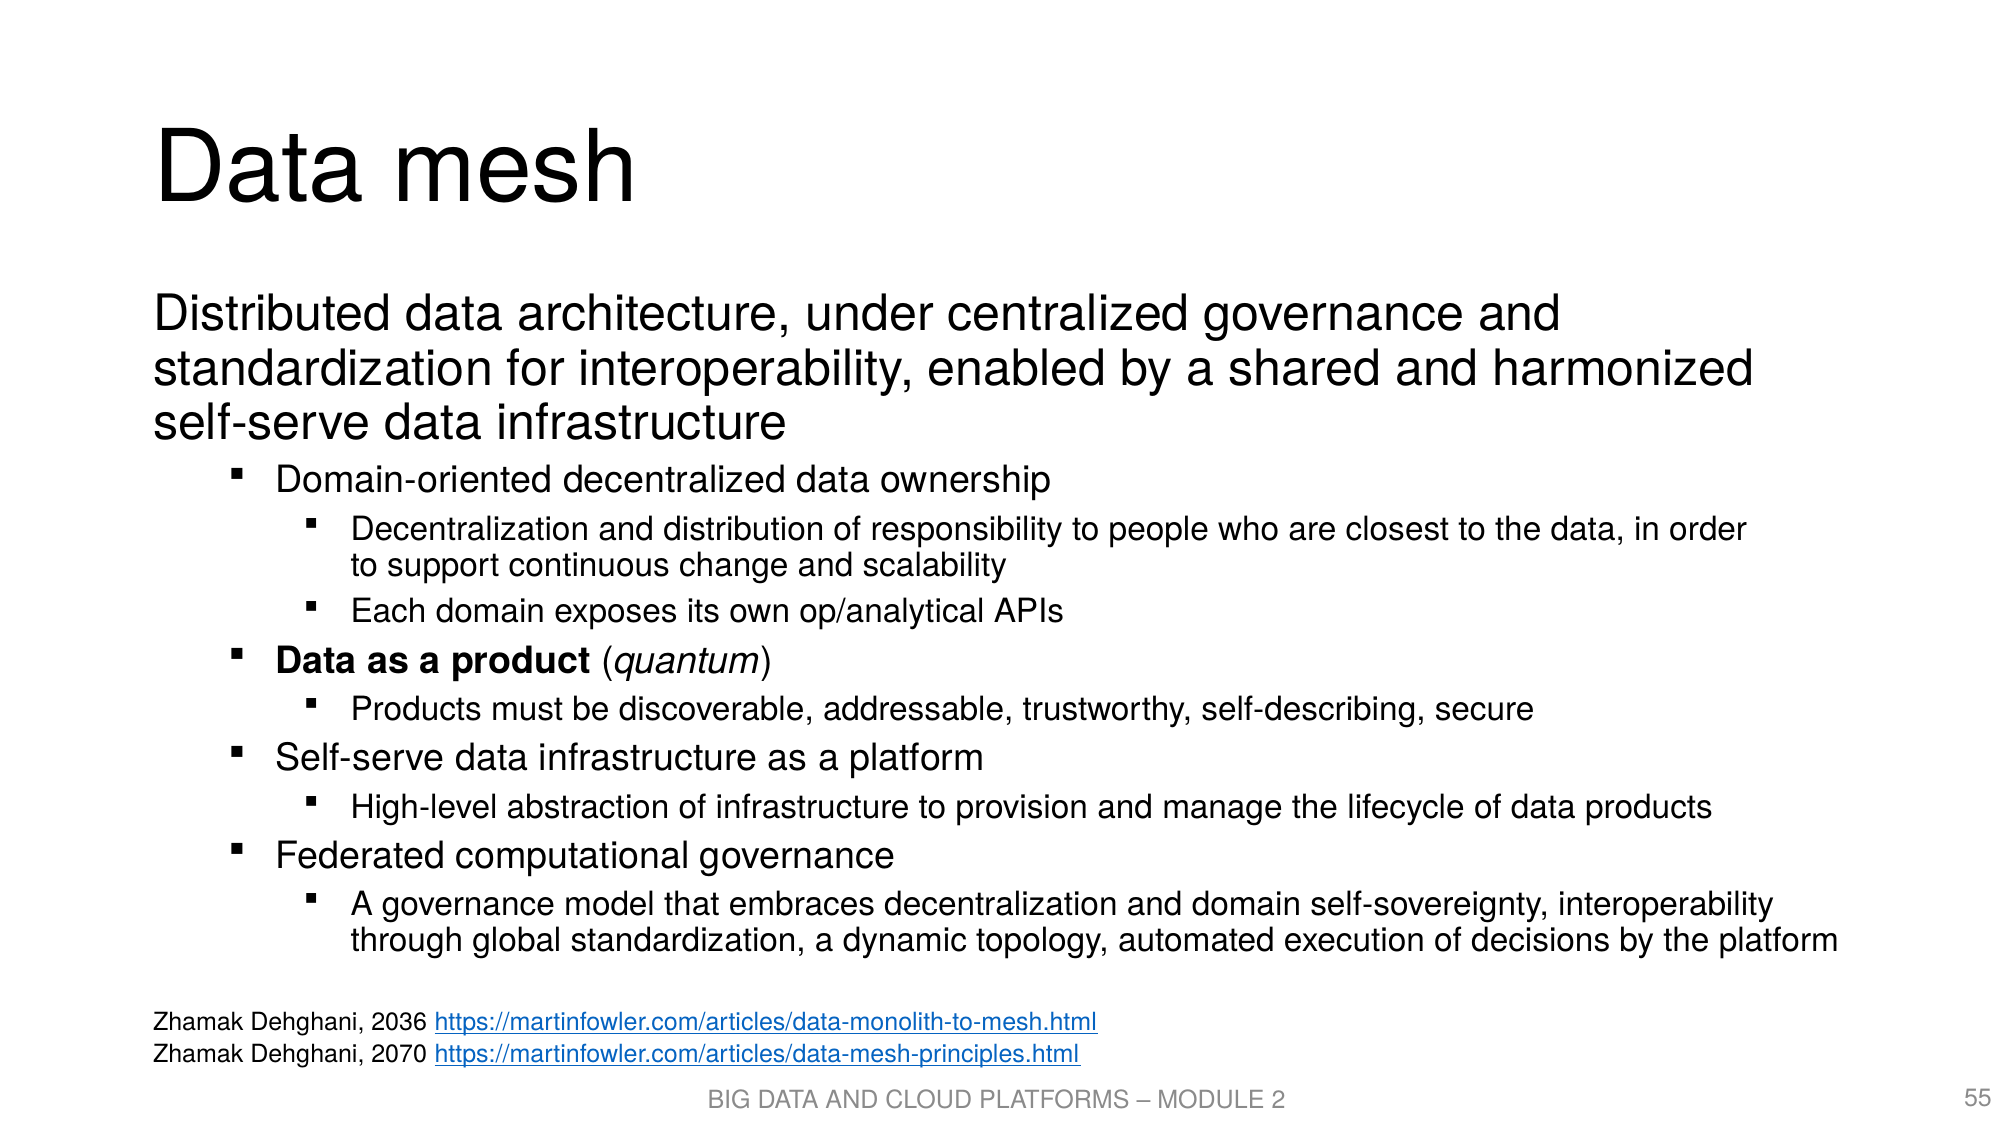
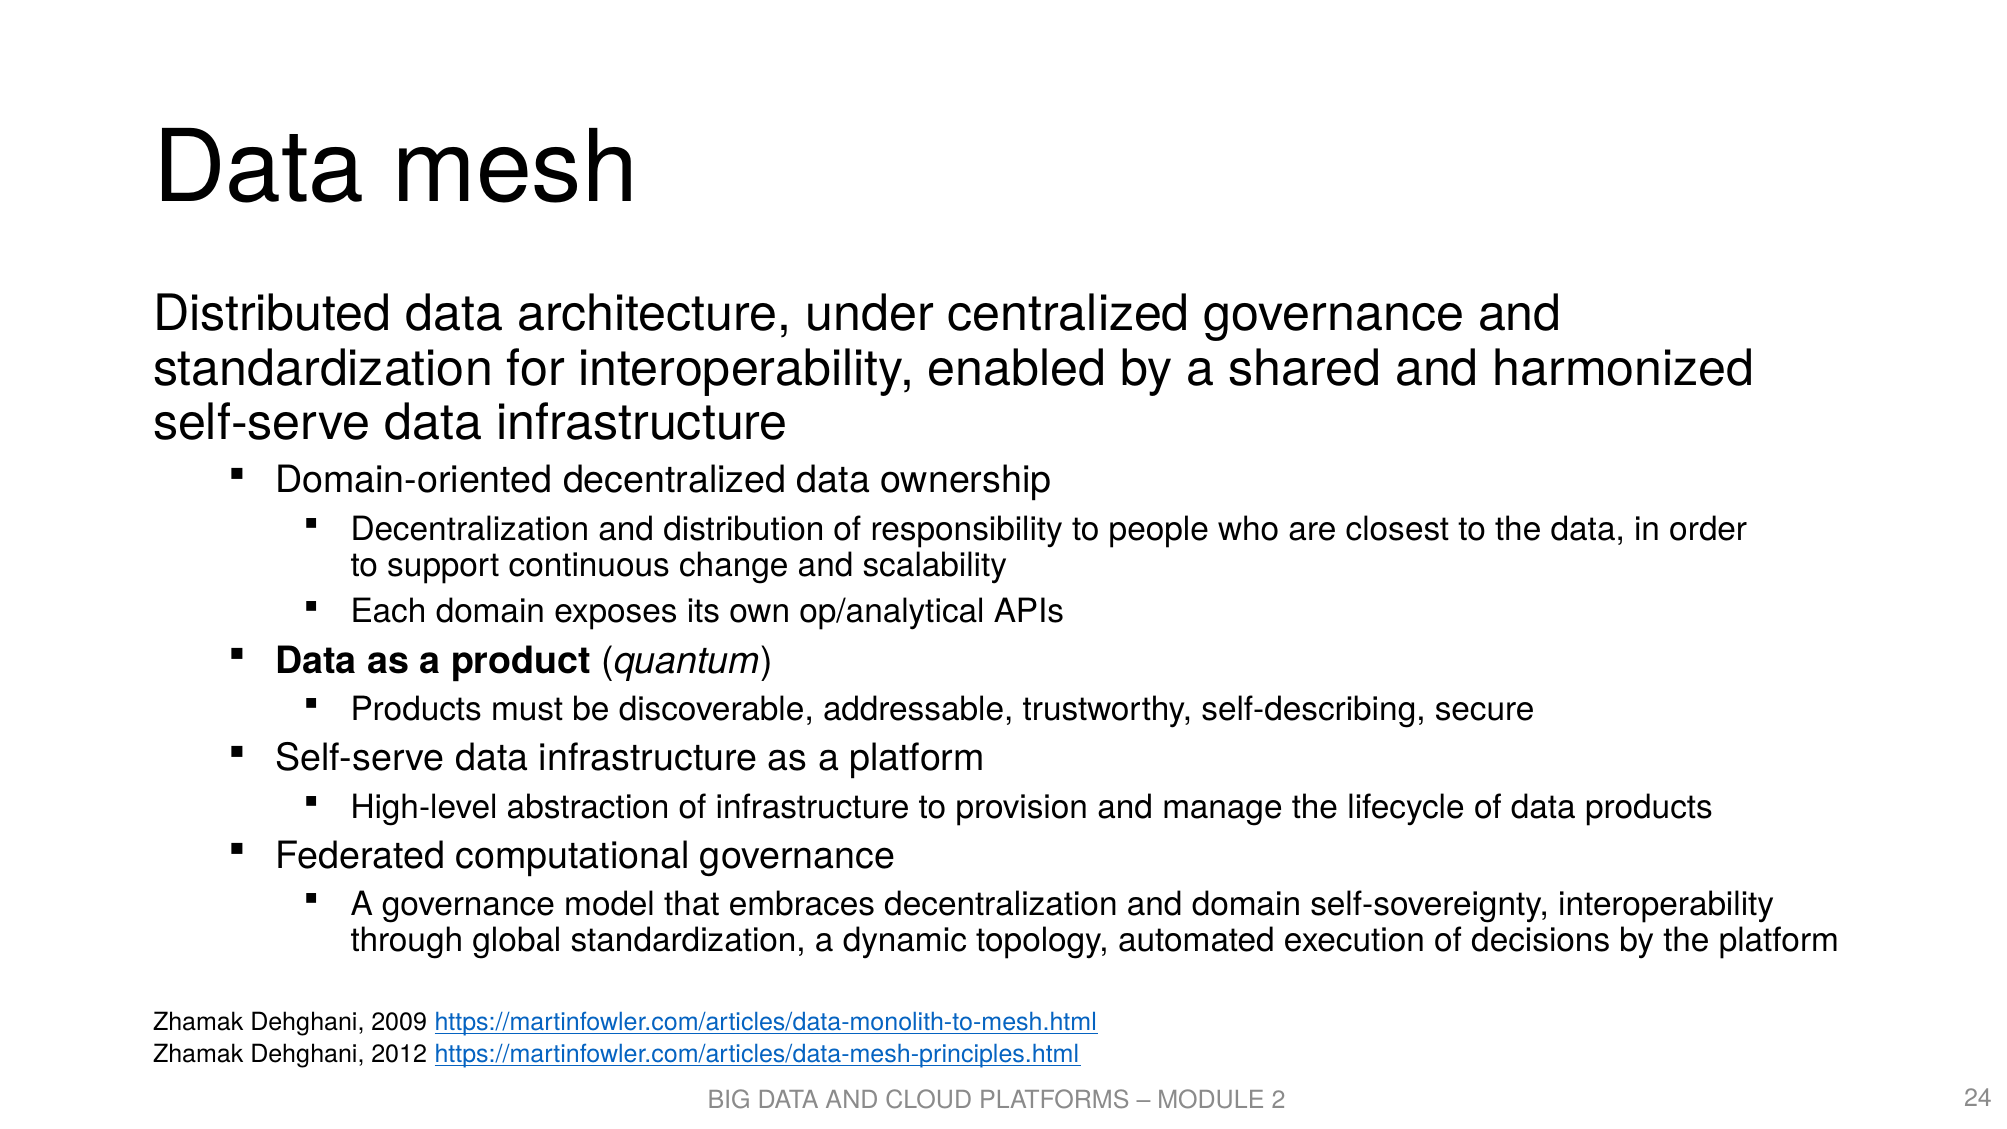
2036: 2036 -> 2009 (399, 1022)
2070: 2070 -> 2012 (399, 1054)
55: 55 -> 24 (1978, 1098)
